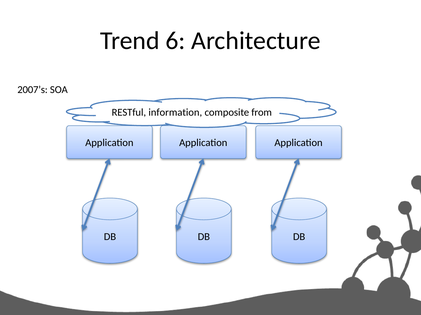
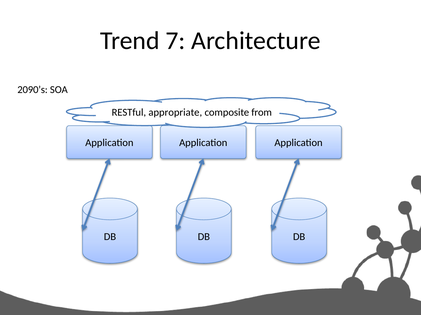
6: 6 -> 7 (175, 41)
2007’s: 2007’s -> 2090’s (33, 90)
information: information -> appropriate (175, 113)
